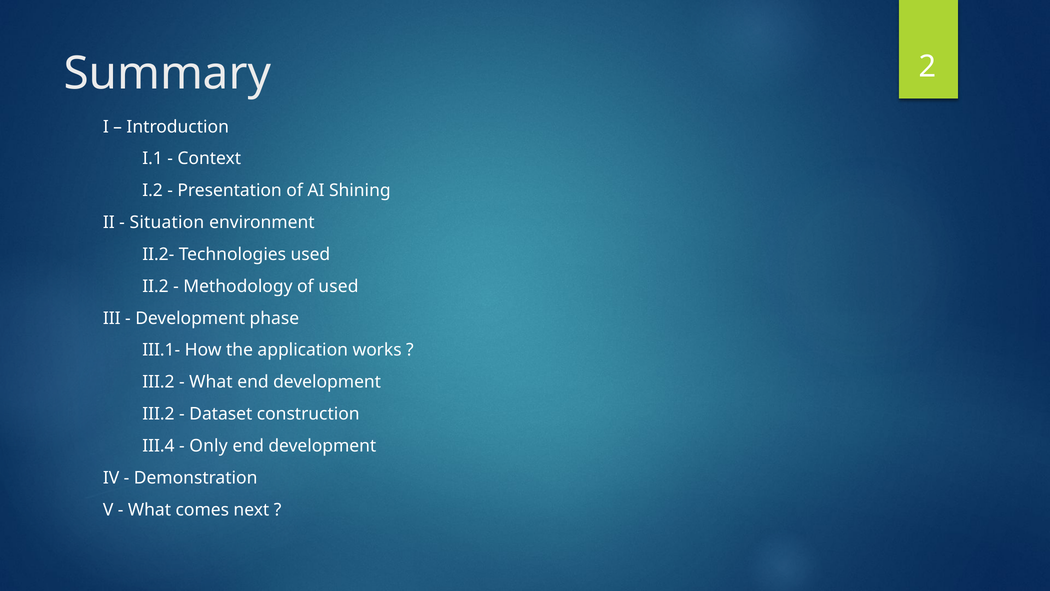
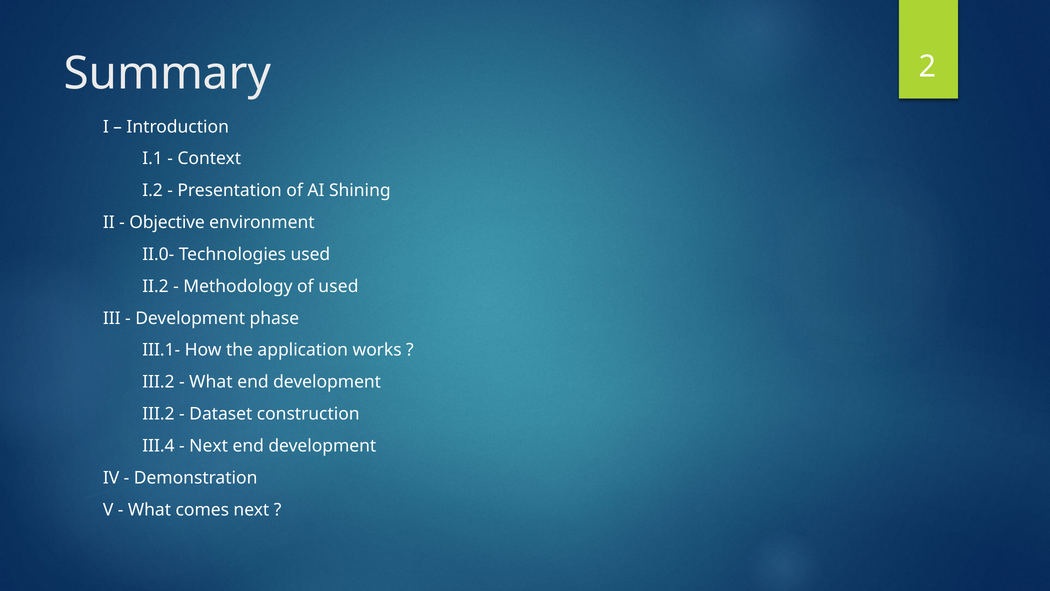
Situation: Situation -> Objective (167, 222)
II.2-: II.2- -> II.0- (158, 254)
Only: Only -> Next (209, 446)
